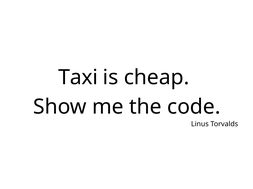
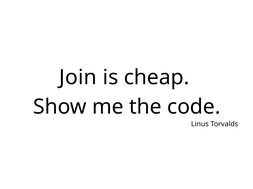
Taxi: Taxi -> Join (78, 78)
